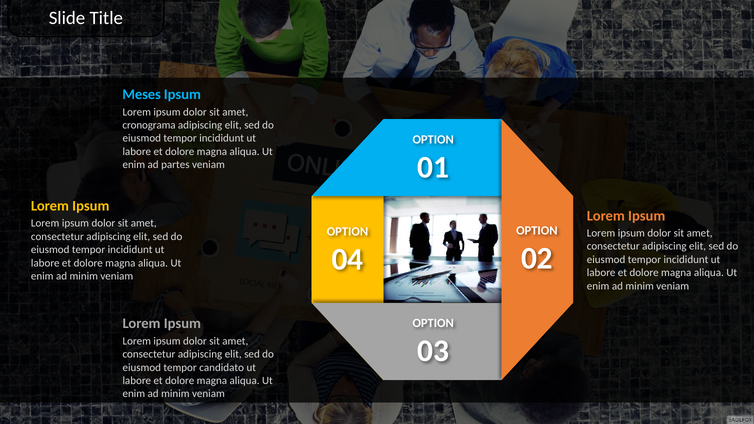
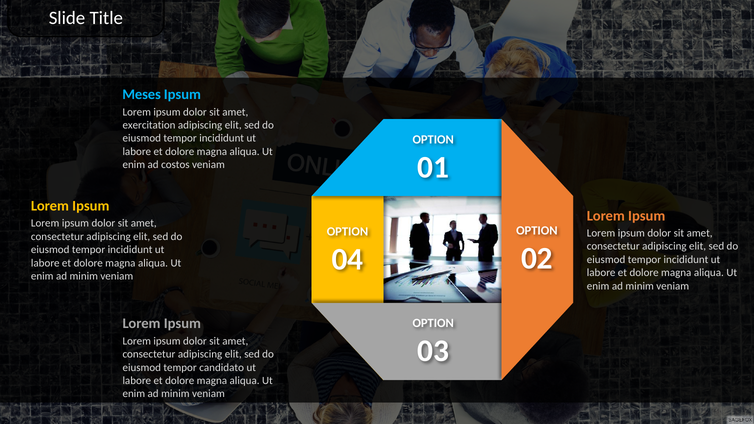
cronograma: cronograma -> exercitation (149, 125)
partes: partes -> costos (175, 165)
